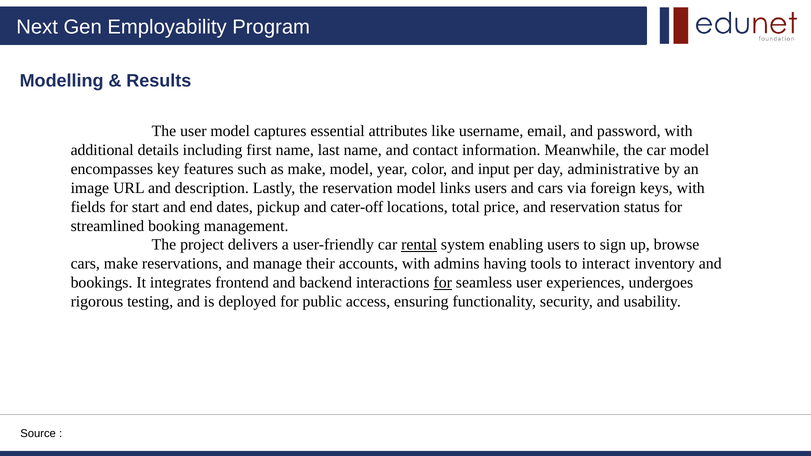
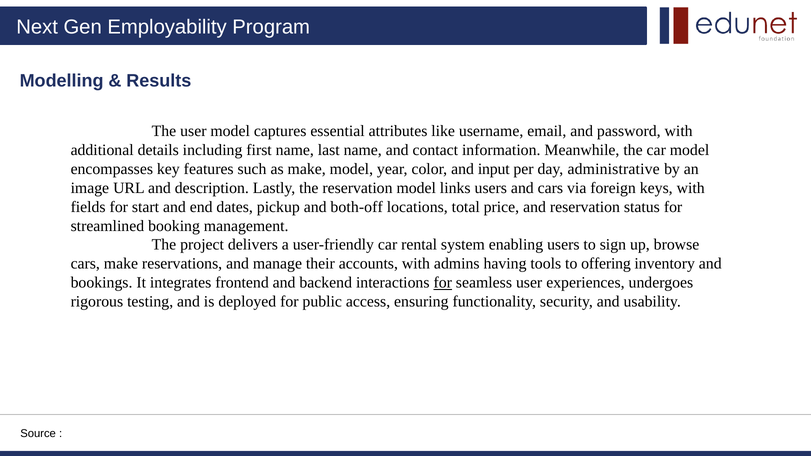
cater-off: cater-off -> both-off (357, 207)
rental underline: present -> none (419, 245)
interact: interact -> offering (606, 264)
